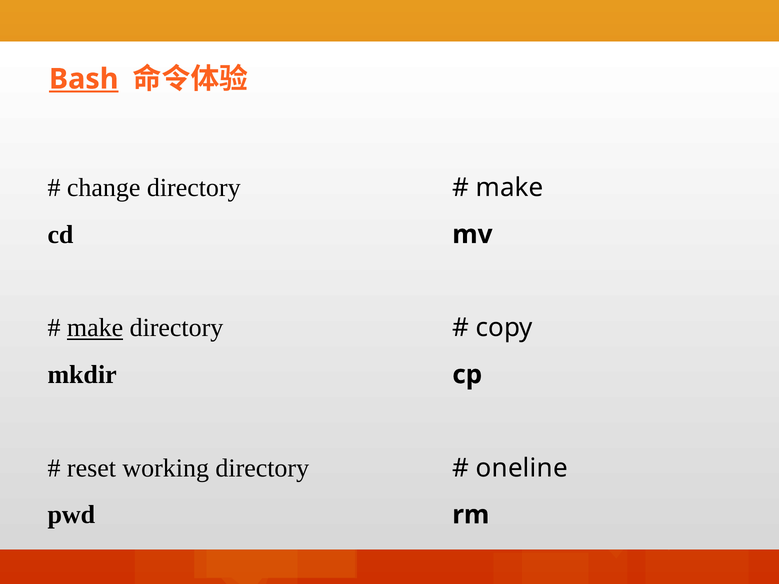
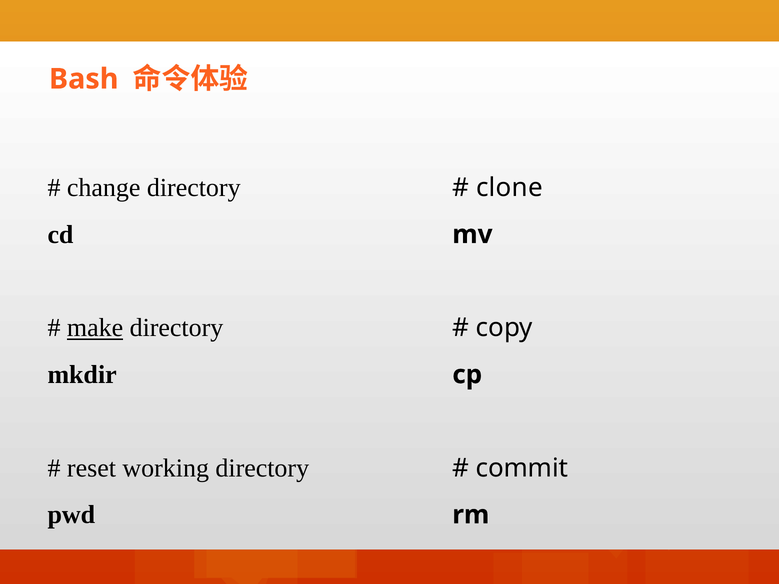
Bash underline: present -> none (84, 79)
make: make -> clone (509, 188)
oneline: oneline -> commit (522, 468)
